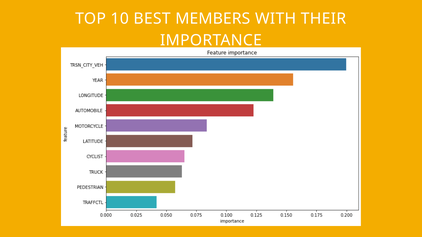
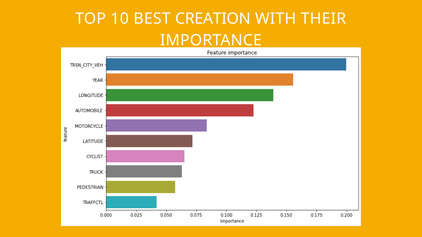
MEMBERS: MEMBERS -> CREATION (213, 19)
